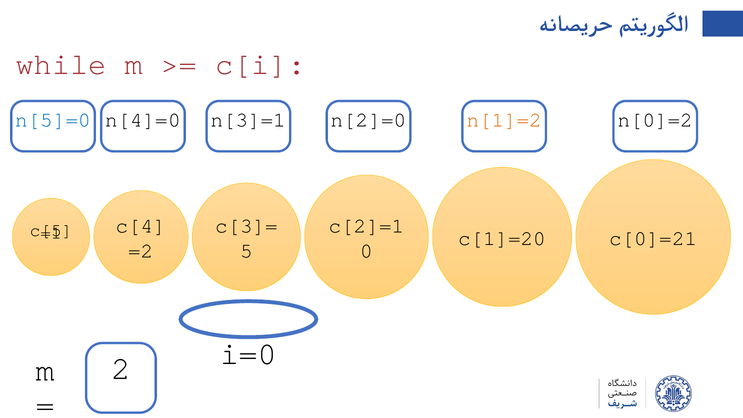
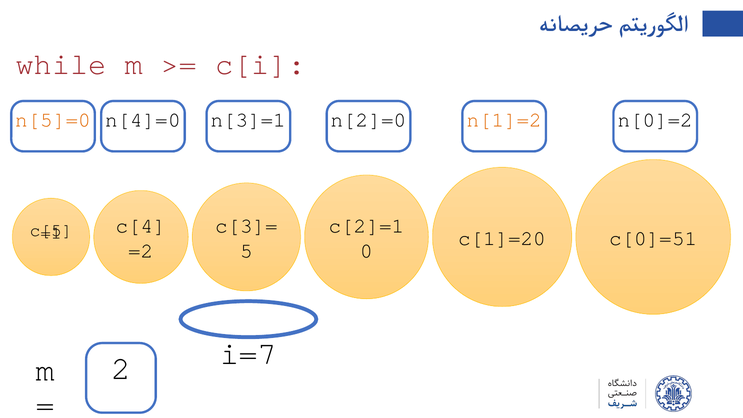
n[5]=0 colour: blue -> orange (53, 120)
c[0]=21: c[0]=21 -> c[0]=51 (653, 238)
i=0: i=0 -> i=7 (248, 354)
